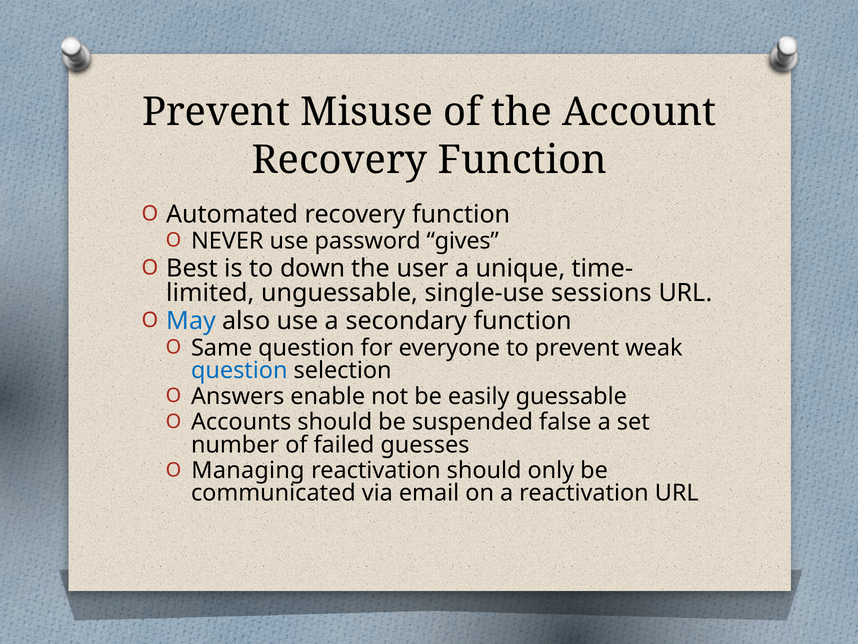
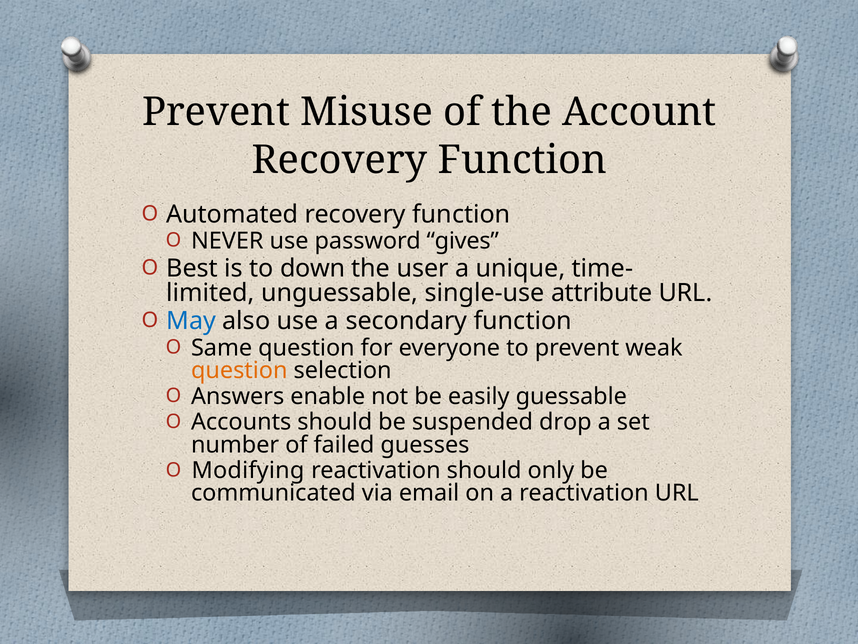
sessions: sessions -> attribute (602, 292)
question colour: blue -> orange (239, 370)
false: false -> drop (565, 422)
Managing: Managing -> Modifying (248, 470)
